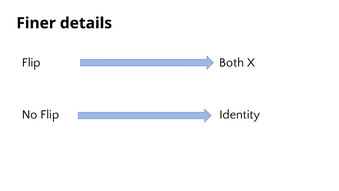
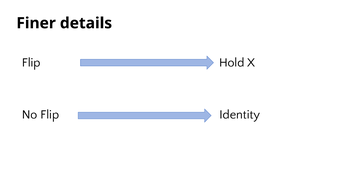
Both: Both -> Hold (232, 62)
